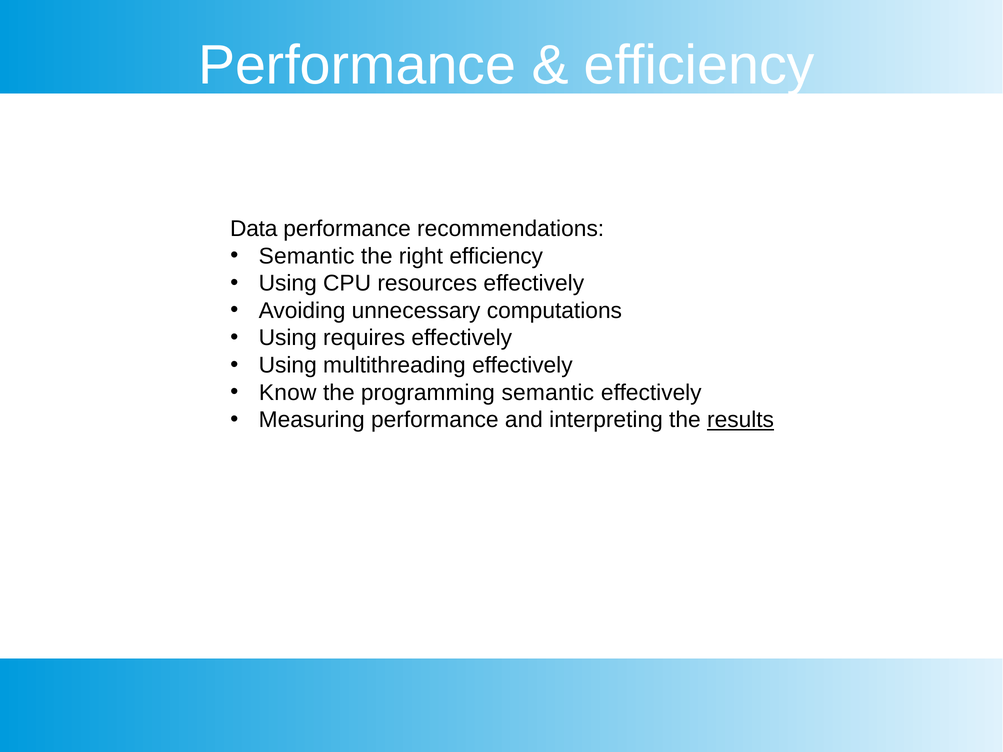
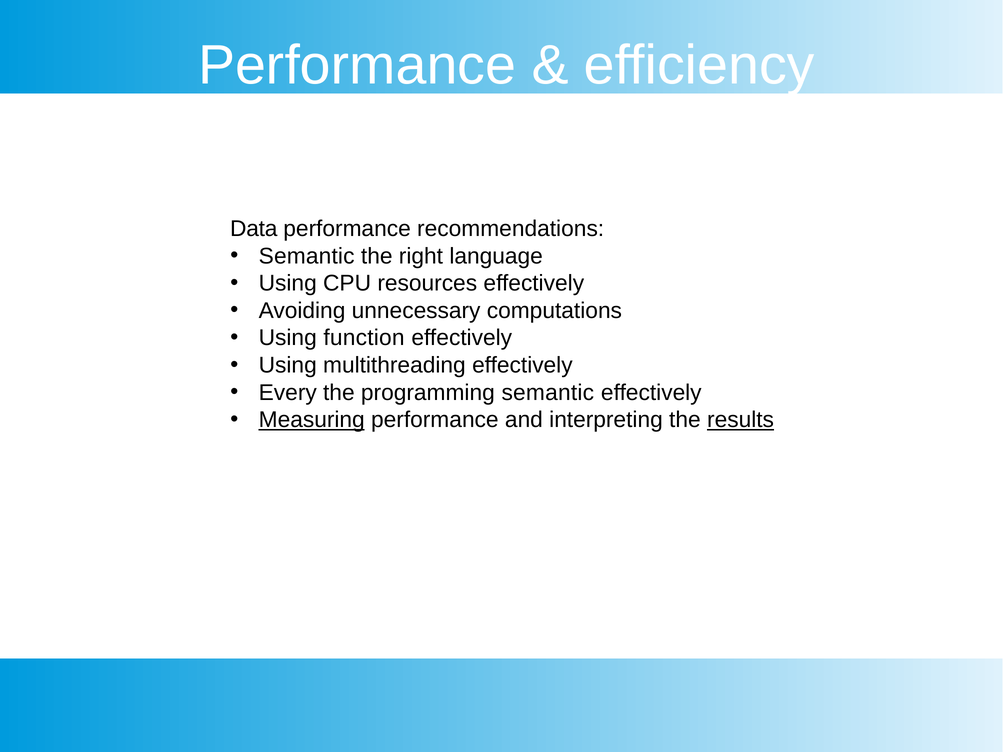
right efficiency: efficiency -> language (496, 256)
requires: requires -> function (364, 338)
Know: Know -> Every (288, 393)
Measuring underline: none -> present (312, 420)
